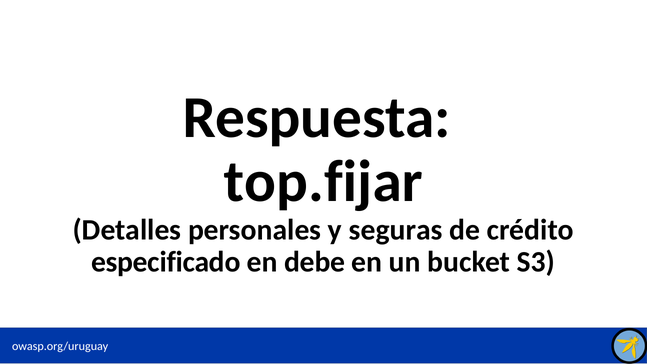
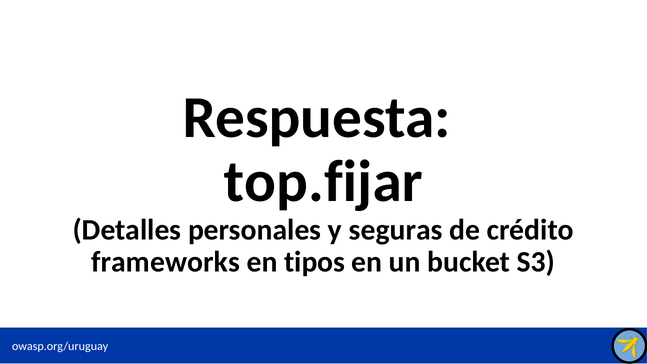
especificado: especificado -> frameworks (166, 262)
debe: debe -> tipos (315, 262)
